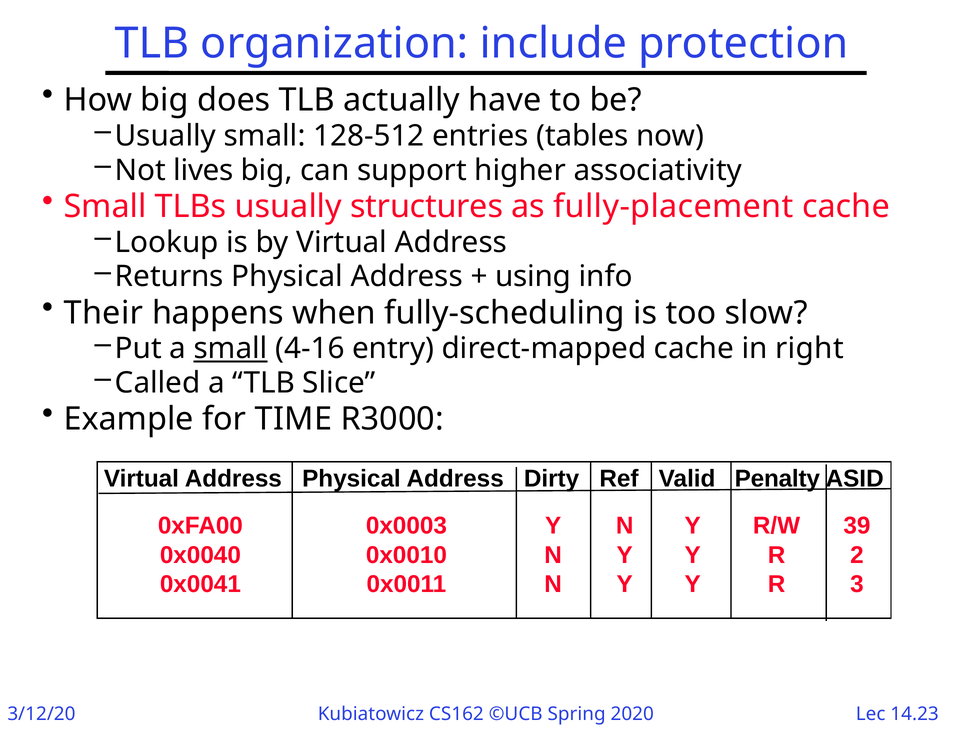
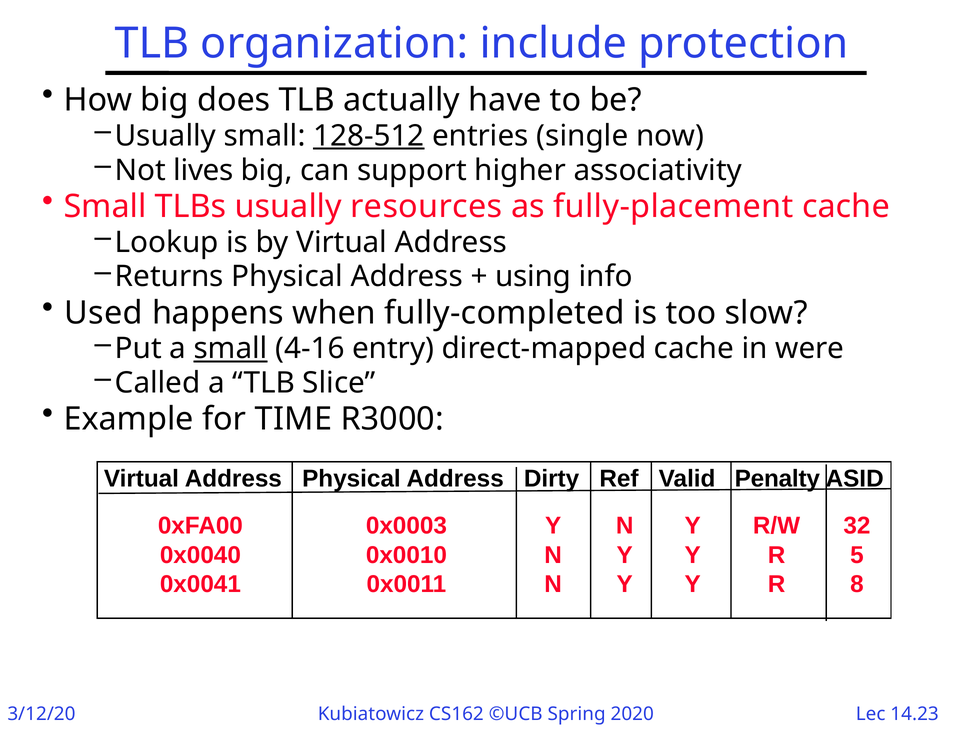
128-512 underline: none -> present (369, 136)
tables: tables -> single (582, 136)
structures: structures -> resources (426, 206)
Their: Their -> Used (103, 313)
fully-scheduling: fully-scheduling -> fully-completed (505, 313)
right: right -> were (810, 349)
39: 39 -> 32 (857, 526)
2: 2 -> 5 (857, 555)
3: 3 -> 8 (857, 584)
